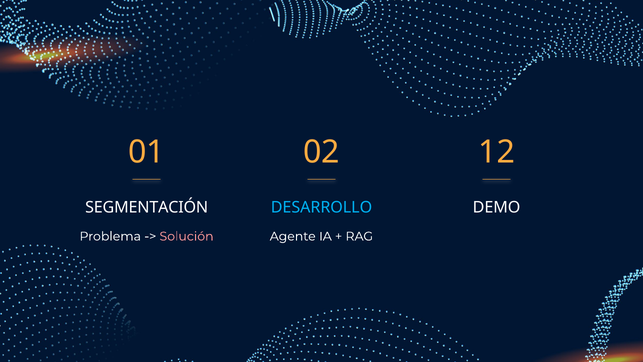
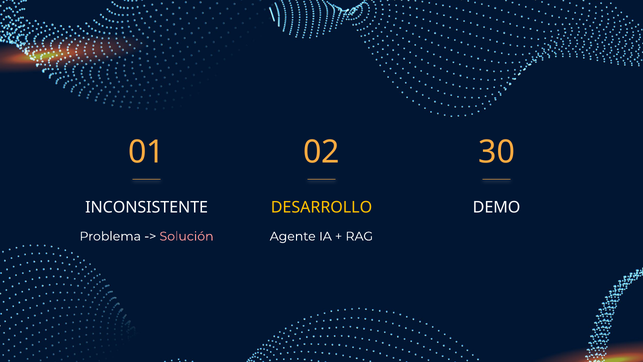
12: 12 -> 30 (497, 152)
SEGMENTACIÓN: SEGMENTACIÓN -> INCONSISTENTE (147, 207)
DESARROLLO colour: light blue -> yellow (321, 207)
